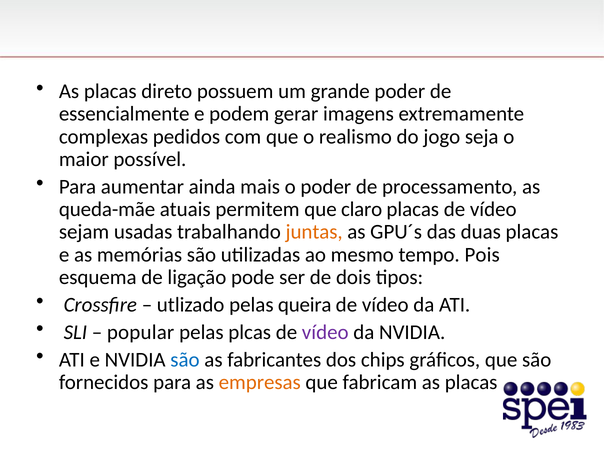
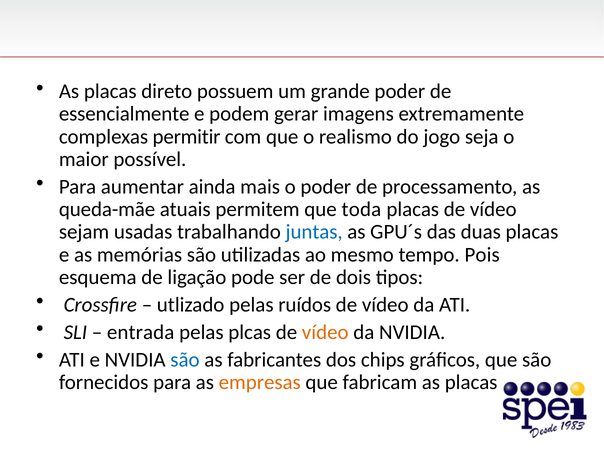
pedidos: pedidos -> permitir (187, 137)
claro: claro -> toda (361, 209)
juntas colour: orange -> blue (314, 232)
queira: queira -> ruídos (305, 305)
popular: popular -> entrada (141, 332)
vídeo colour: purple -> orange (325, 332)
